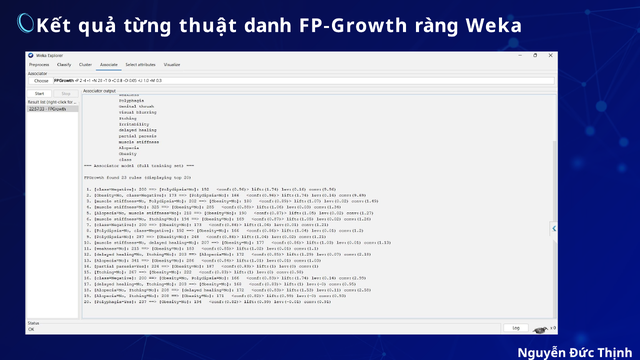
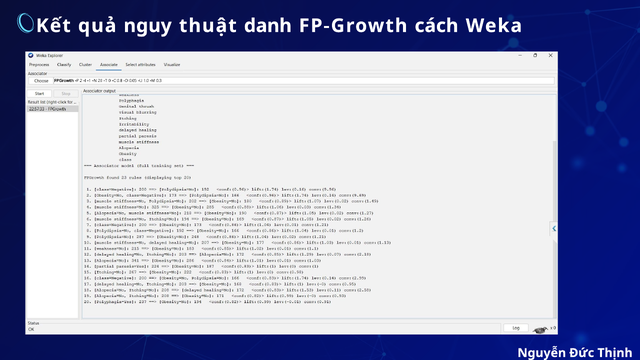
từng: từng -> nguy (148, 26)
ràng: ràng -> cách (437, 26)
